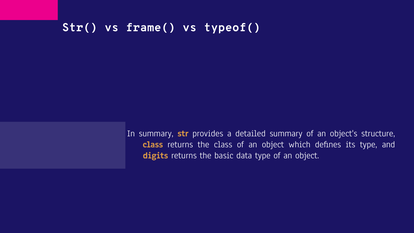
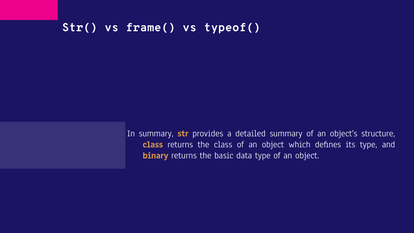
digits: digits -> binary (155, 155)
